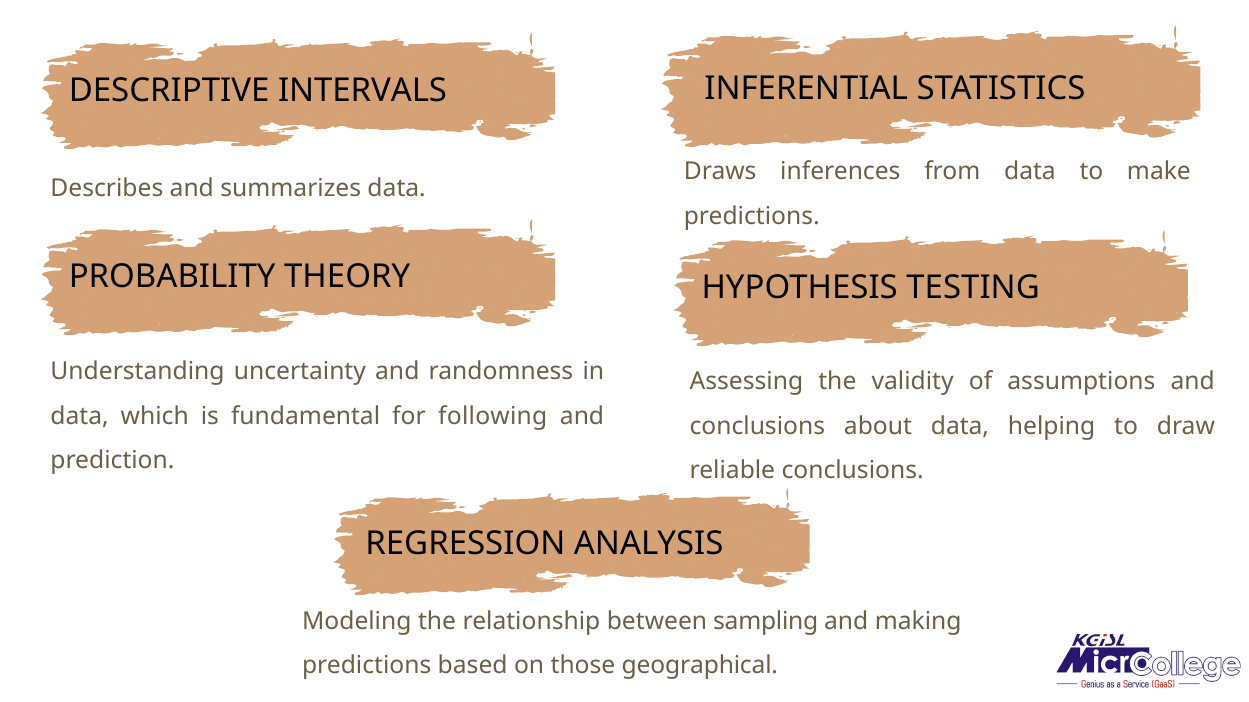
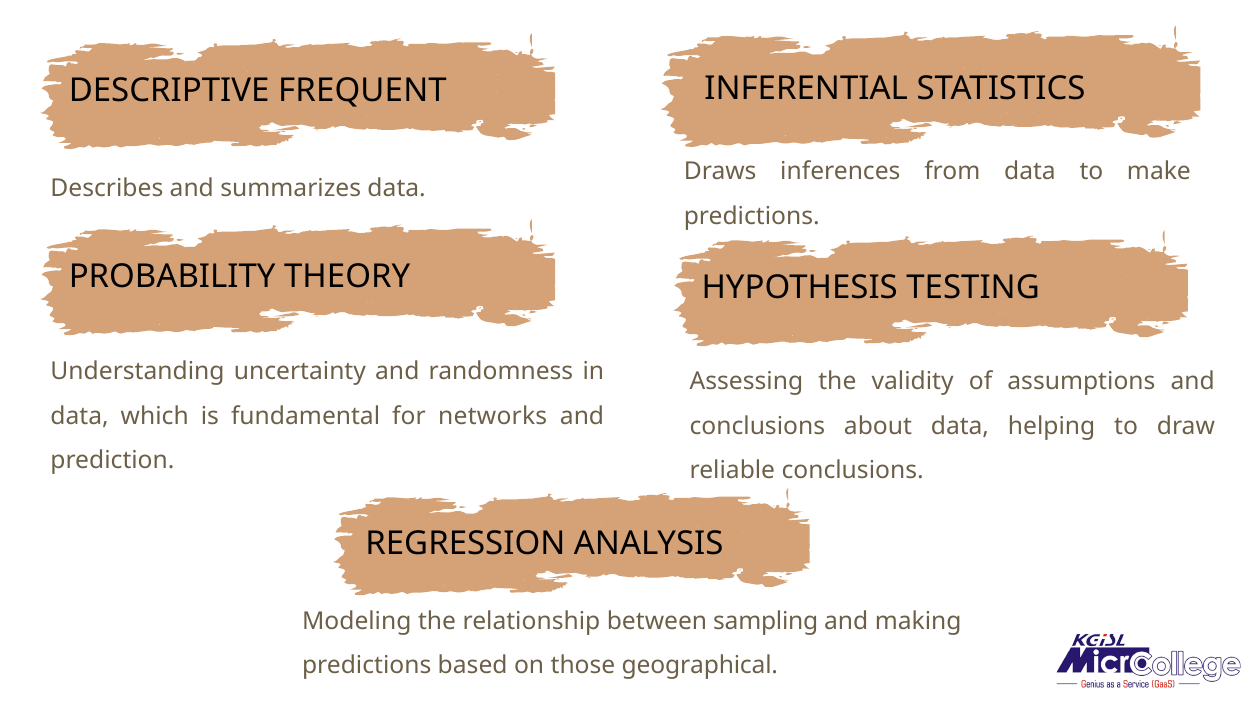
INTERVALS: INTERVALS -> FREQUENT (362, 91)
following: following -> networks (493, 416)
